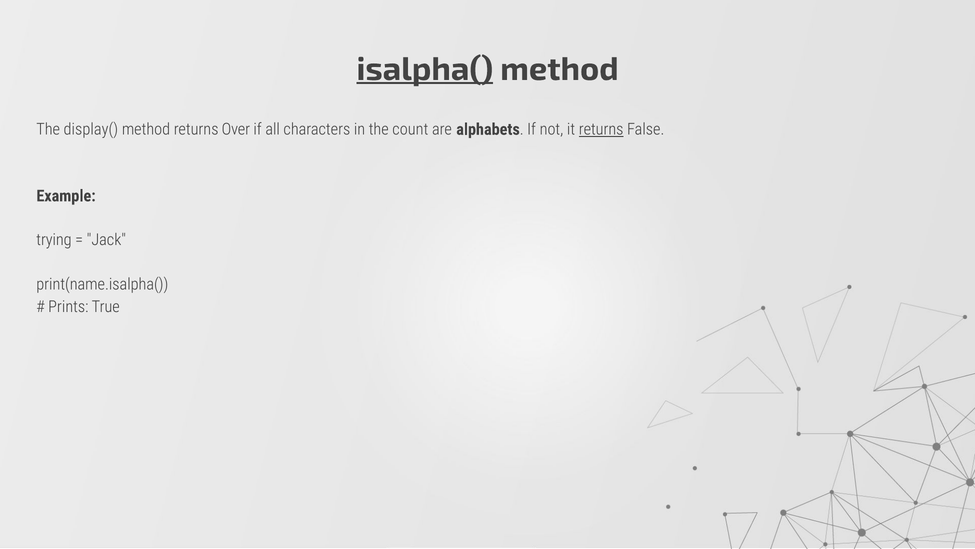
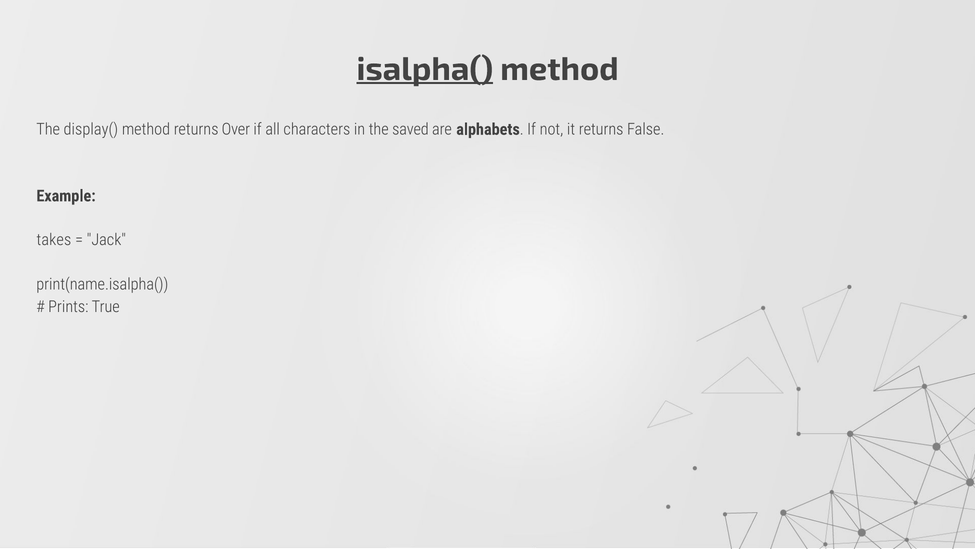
count: count -> saved (410, 129)
returns underline: present -> none (601, 129)
trying: trying -> takes (54, 240)
